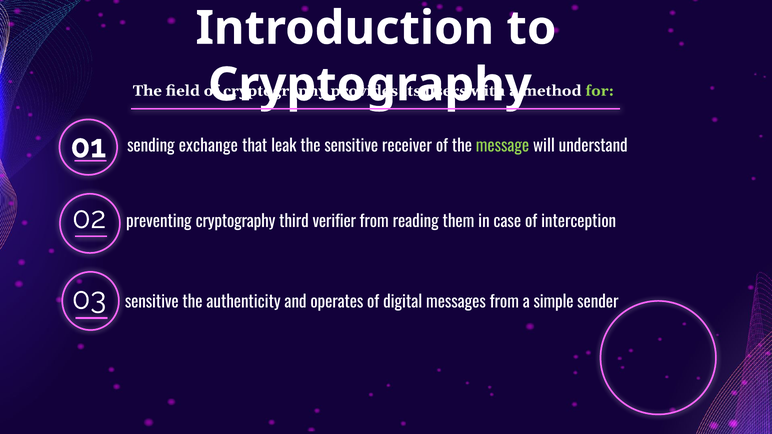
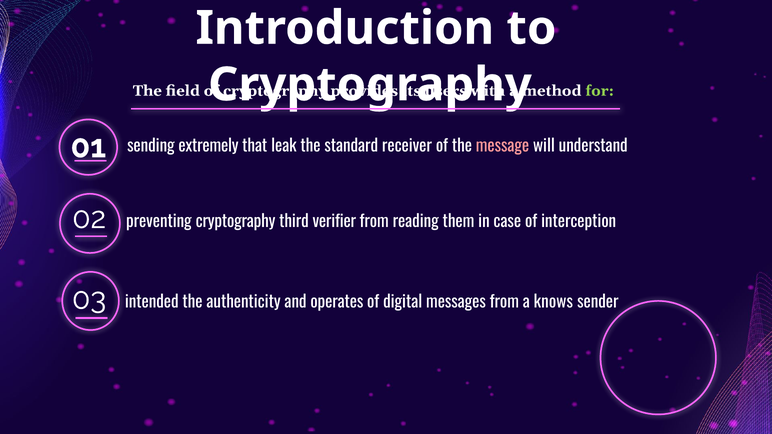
exchange: exchange -> extremely (209, 146)
the sensitive: sensitive -> standard (351, 146)
message colour: light green -> pink (503, 146)
sensitive: sensitive -> intended (152, 302)
simple: simple -> knows (553, 302)
